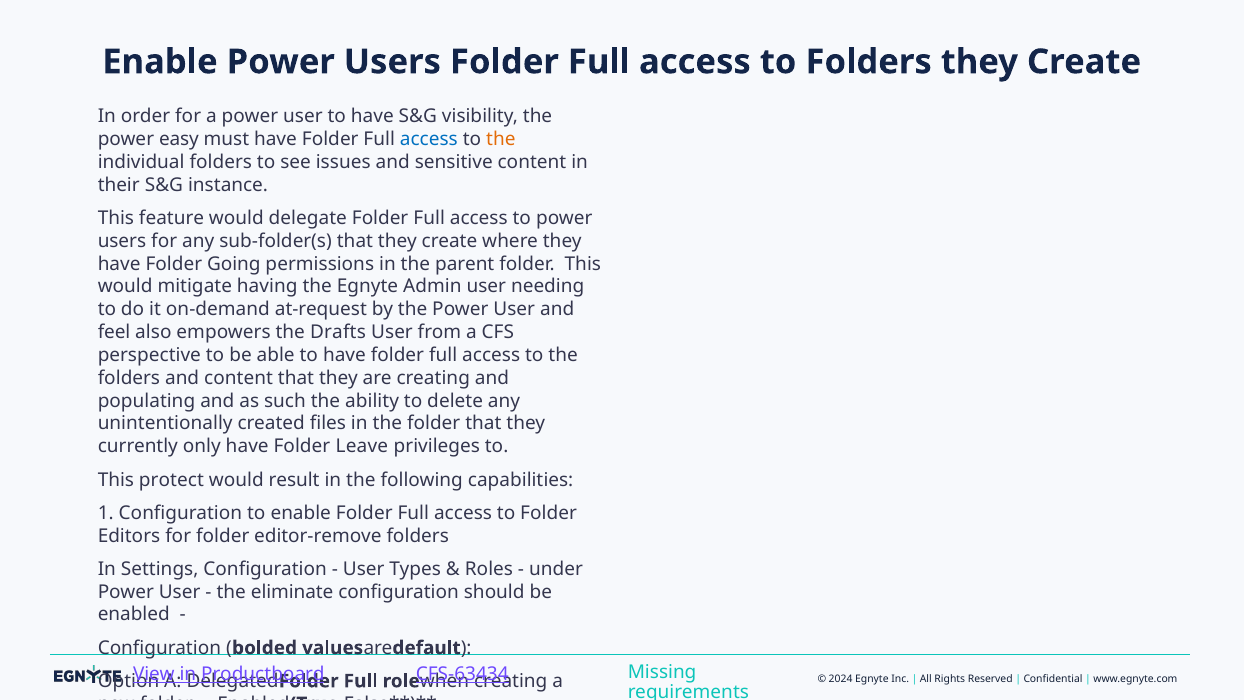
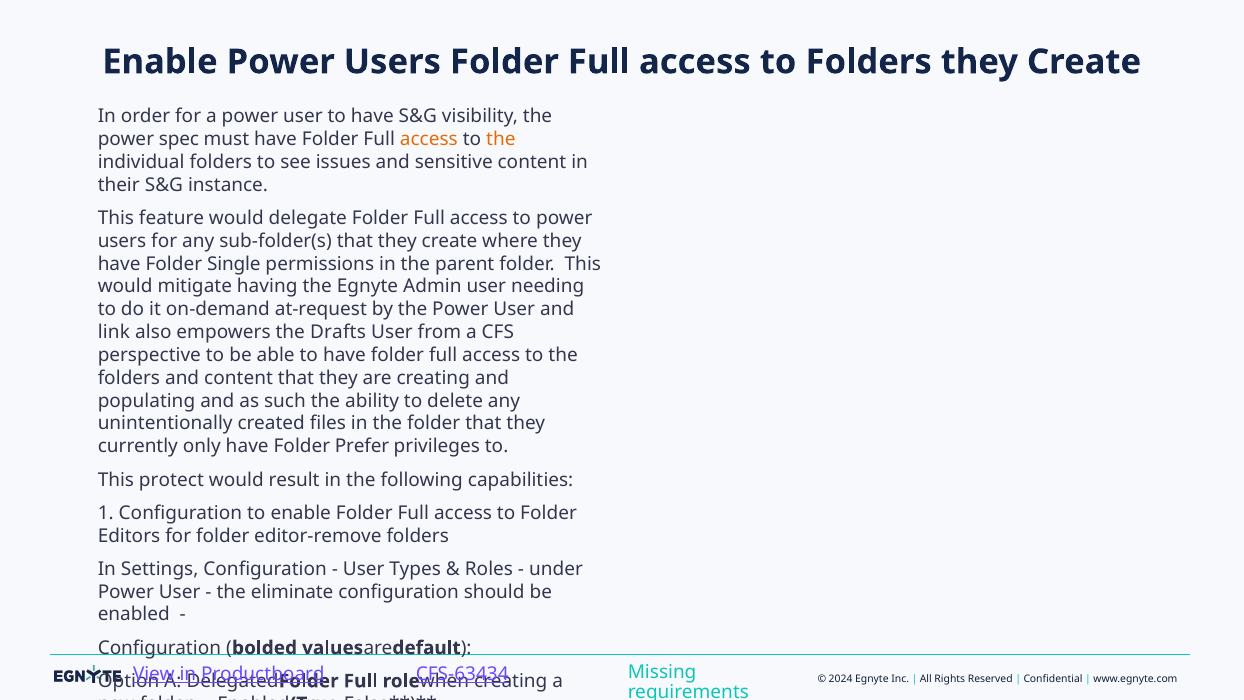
easy: easy -> spec (179, 139)
access colour: blue -> orange (429, 139)
Going: Going -> Single (234, 264)
feel: feel -> link (114, 332)
Leave: Leave -> Prefer (362, 446)
